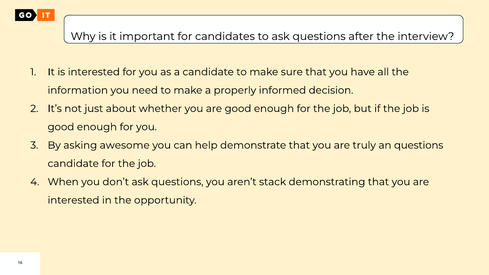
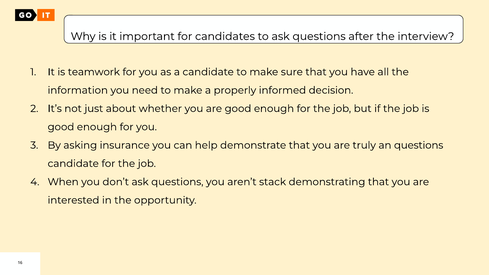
is interested: interested -> teamwork (94, 72)
awesome: awesome -> insurance (125, 145)
